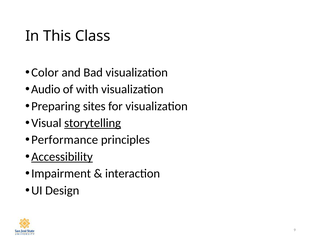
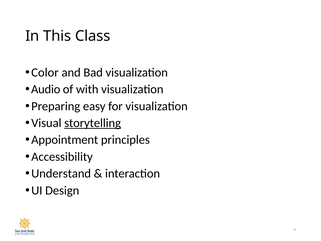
sites: sites -> easy (94, 106)
Performance: Performance -> Appointment (65, 140)
Accessibility underline: present -> none (62, 157)
Impairment: Impairment -> Understand (61, 173)
